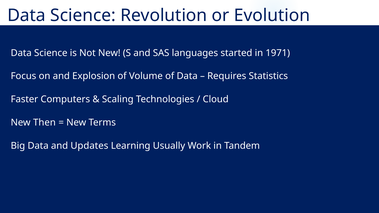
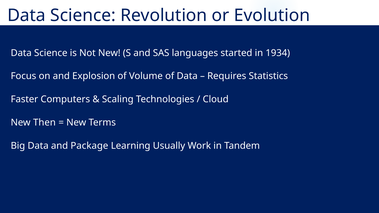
1971: 1971 -> 1934 (278, 53)
Updates: Updates -> Package (89, 146)
